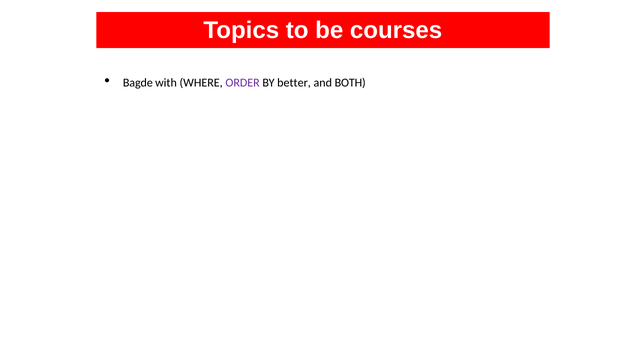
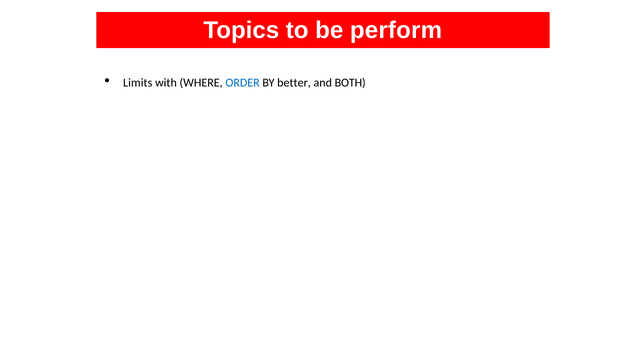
courses: courses -> perform (396, 31)
Bagde: Bagde -> Limits (138, 83)
ORDER colour: purple -> blue (243, 83)
